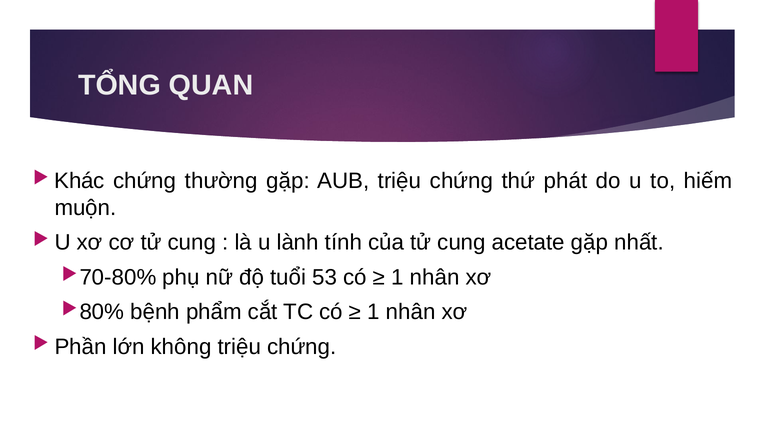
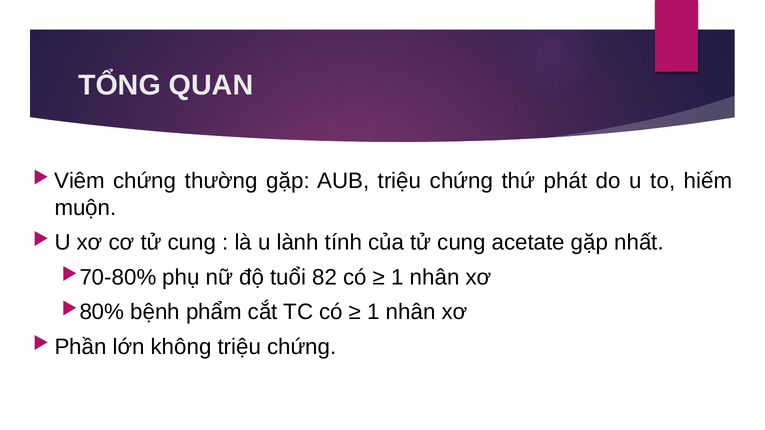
Khác: Khác -> Viêm (80, 181)
53: 53 -> 82 (325, 277)
